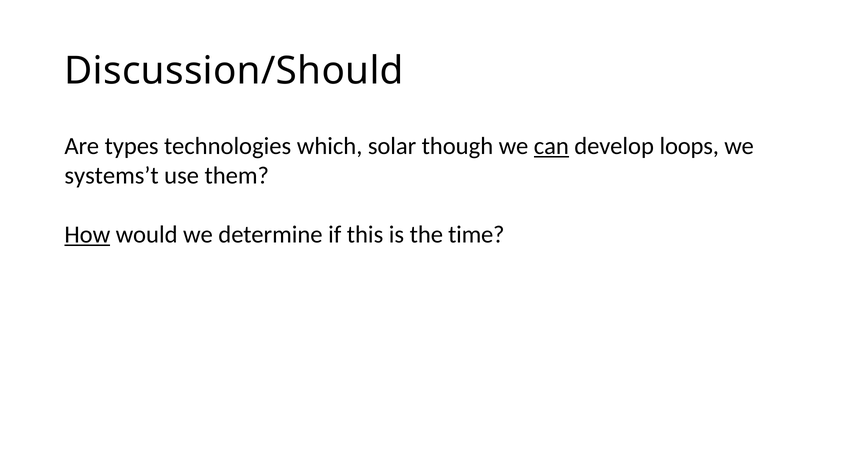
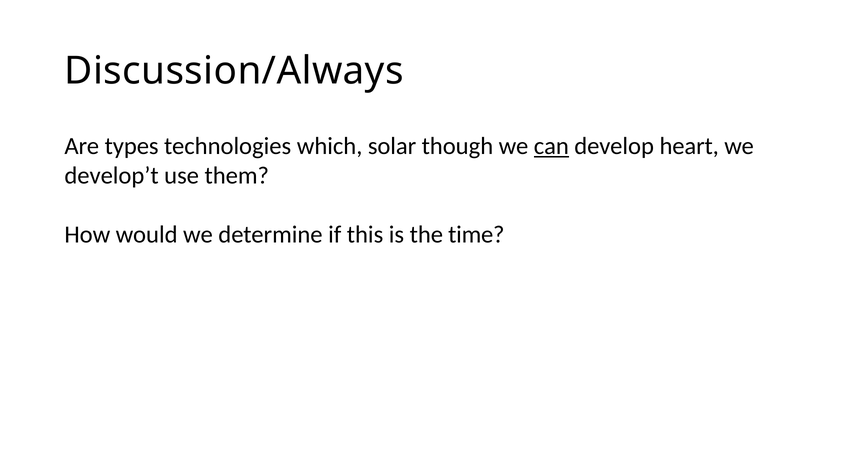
Discussion/Should: Discussion/Should -> Discussion/Always (234, 71)
loops: loops -> heart (689, 146)
systems’t: systems’t -> develop’t (112, 176)
How underline: present -> none (87, 235)
